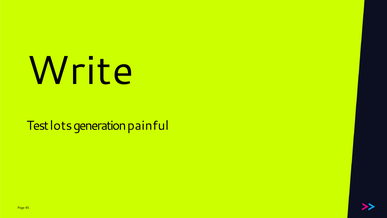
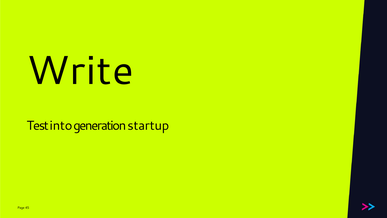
lots: lots -> into (61, 126)
painful: painful -> startup (148, 126)
